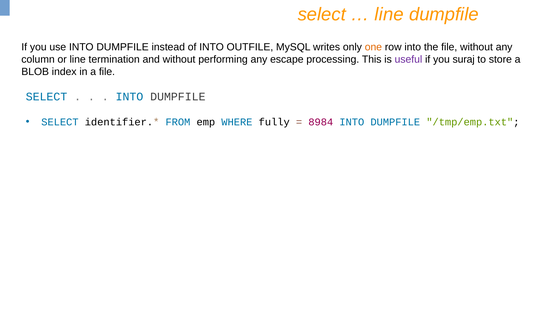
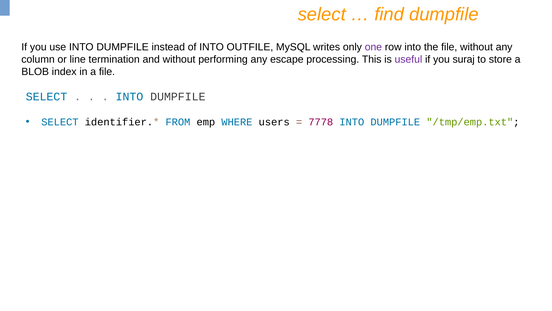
line: line -> find (389, 14)
one colour: orange -> purple (373, 47)
fully: fully -> users (274, 122)
8984: 8984 -> 7778 (321, 122)
